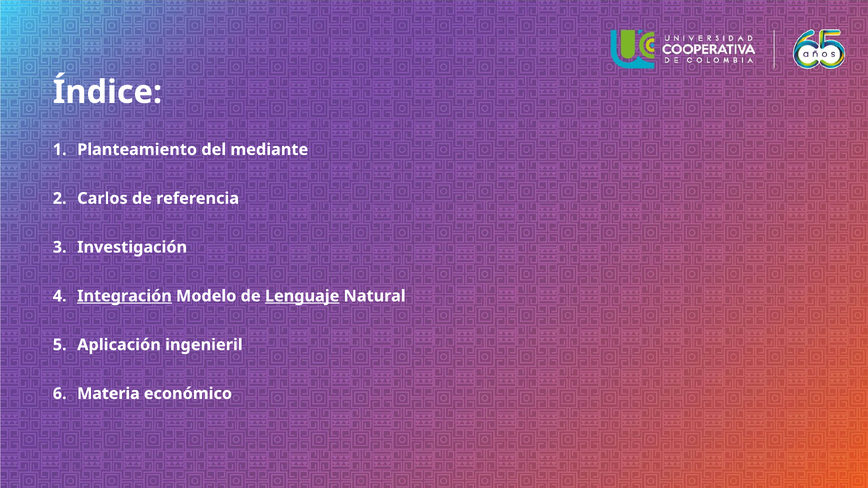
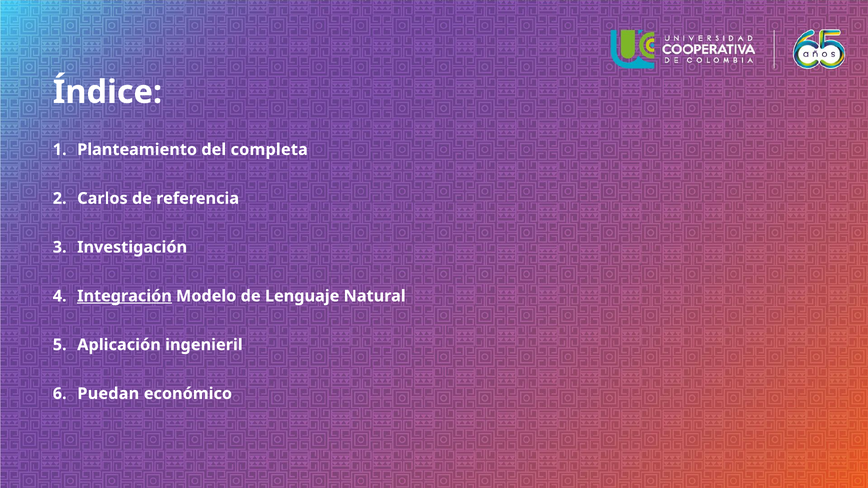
mediante: mediante -> completa (269, 150)
Lenguaje underline: present -> none (302, 296)
Materia: Materia -> Puedan (108, 394)
